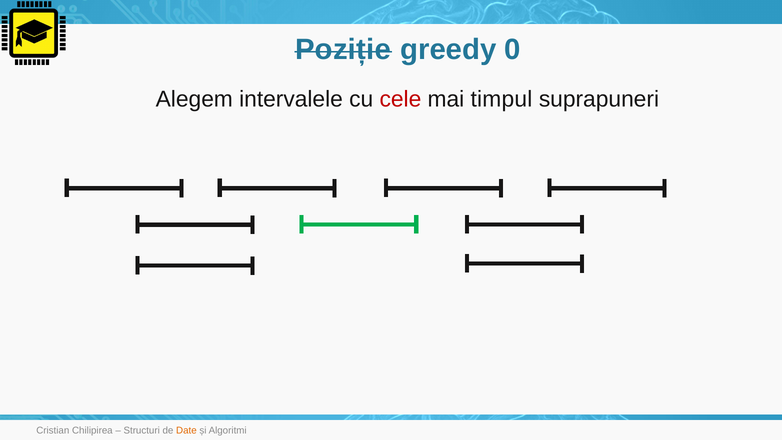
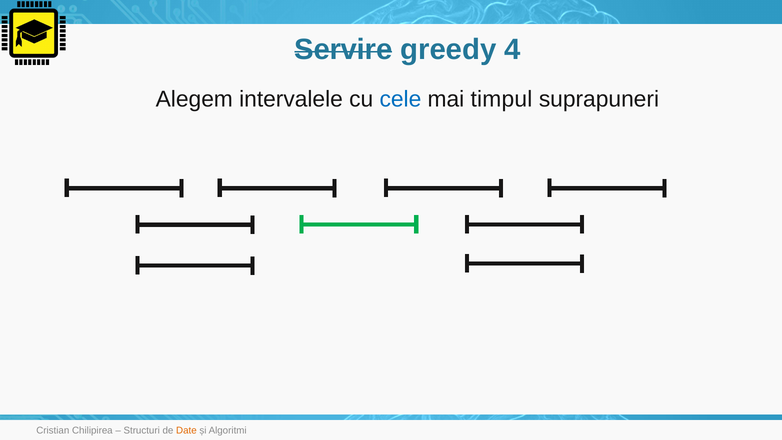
Poziție: Poziție -> Servire (343, 50)
0: 0 -> 4 (513, 50)
cele colour: red -> blue (400, 99)
